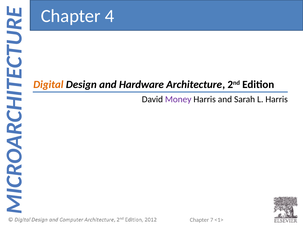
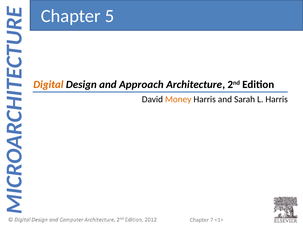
4: 4 -> 5 (109, 16)
Hardware: Hardware -> Approach (141, 85)
Money colour: purple -> orange (178, 99)
